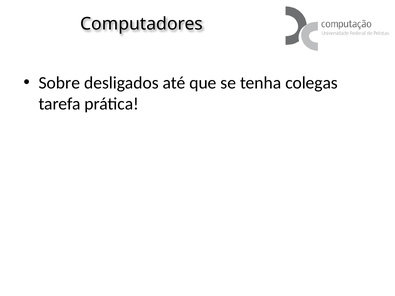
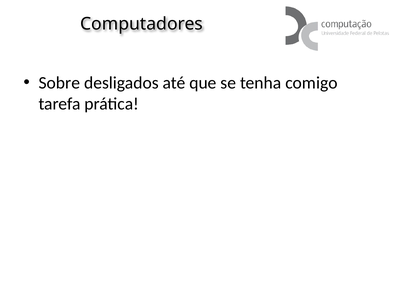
colegas: colegas -> comigo (311, 83)
